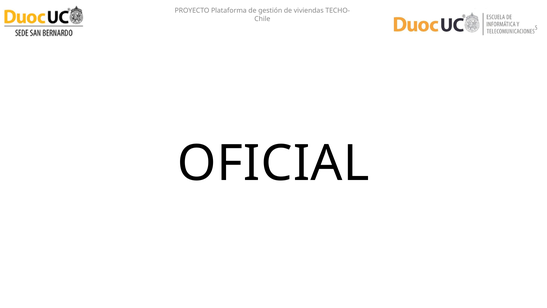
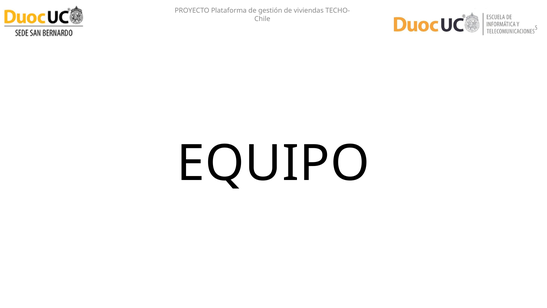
OFICIAL: OFICIAL -> EQUIPO (273, 164)
